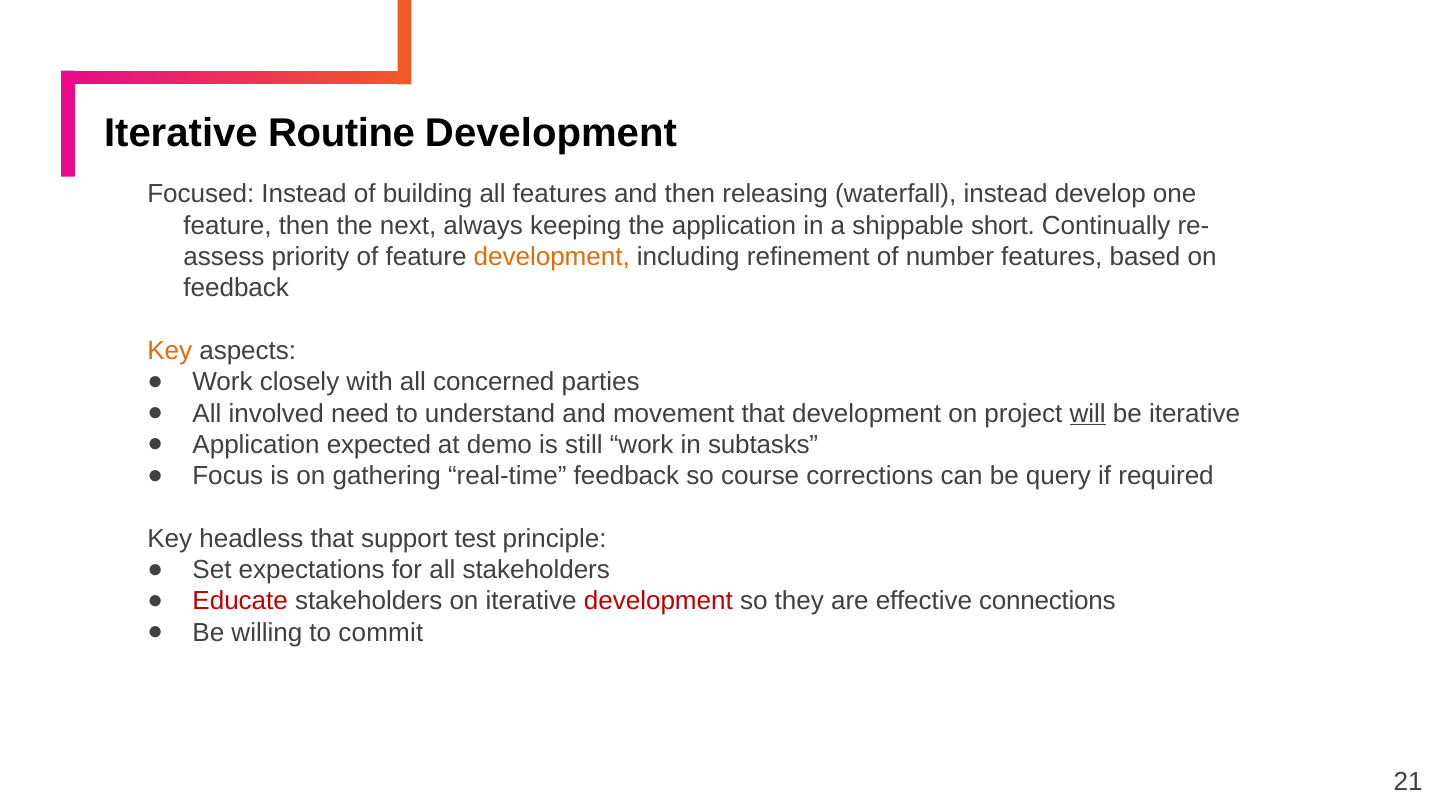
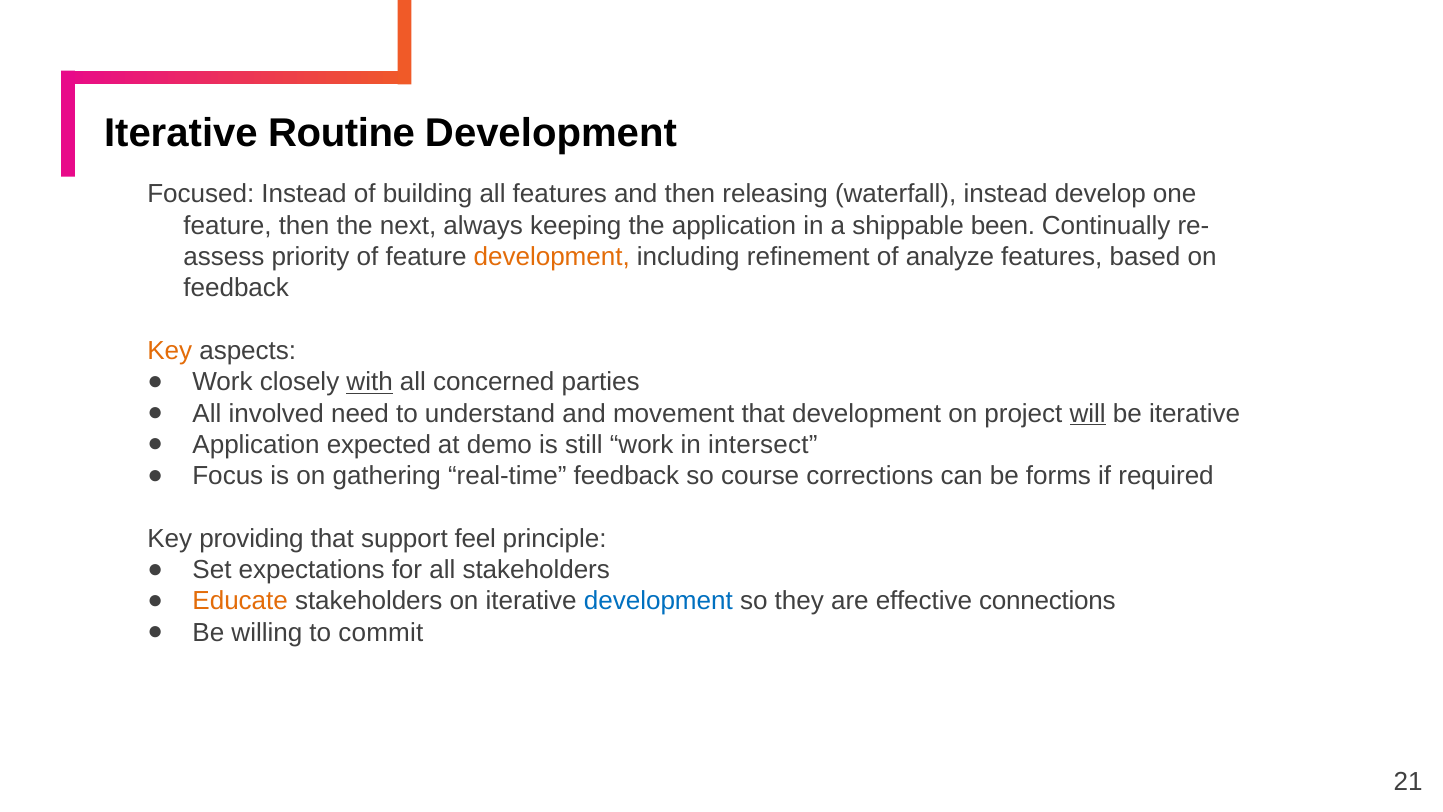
short: short -> been (1003, 226)
number: number -> analyze (950, 257)
with underline: none -> present (370, 382)
subtasks: subtasks -> intersect (763, 445)
query: query -> forms (1058, 476)
headless: headless -> providing (251, 539)
test: test -> feel (475, 539)
Educate colour: red -> orange (240, 601)
development colour: red -> blue (658, 601)
